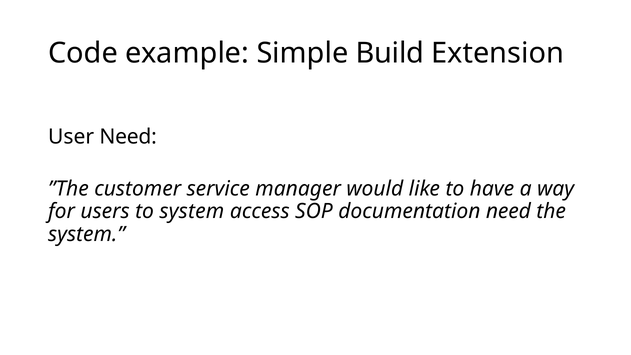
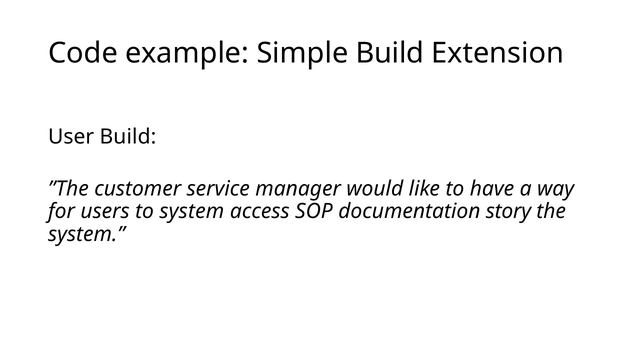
User Need: Need -> Build (128, 137)
documentation need: need -> story (508, 212)
